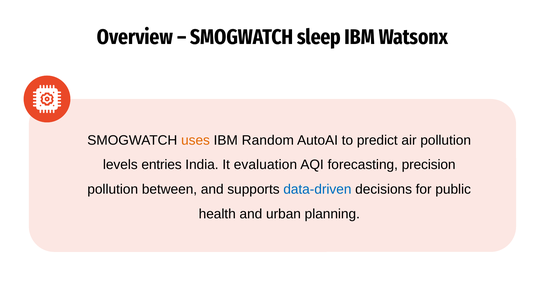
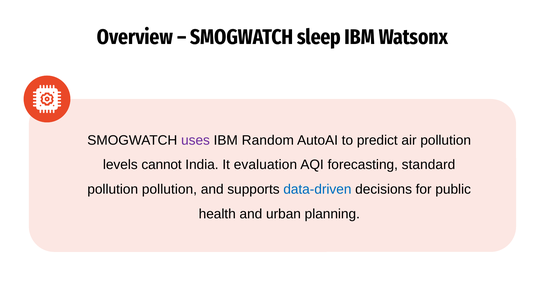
uses colour: orange -> purple (196, 140)
entries: entries -> cannot (162, 165)
precision: precision -> standard (429, 165)
pollution between: between -> pollution (169, 189)
